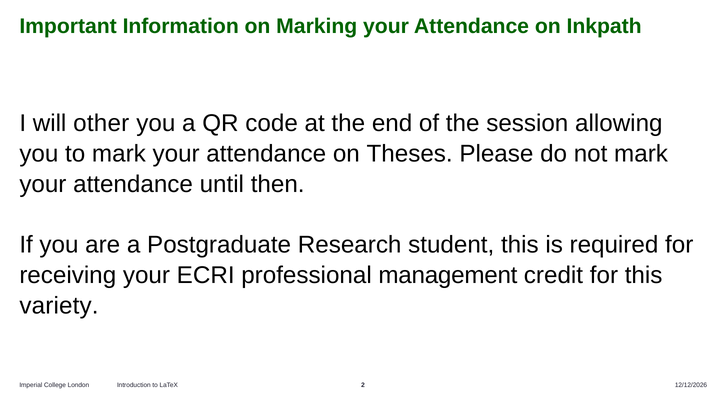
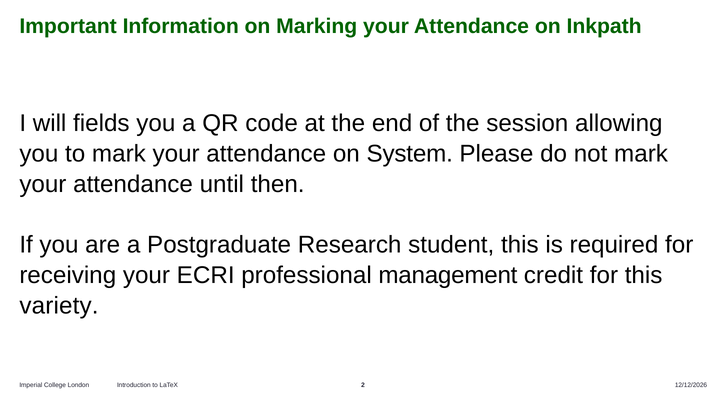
other: other -> fields (101, 123)
Theses: Theses -> System (410, 154)
